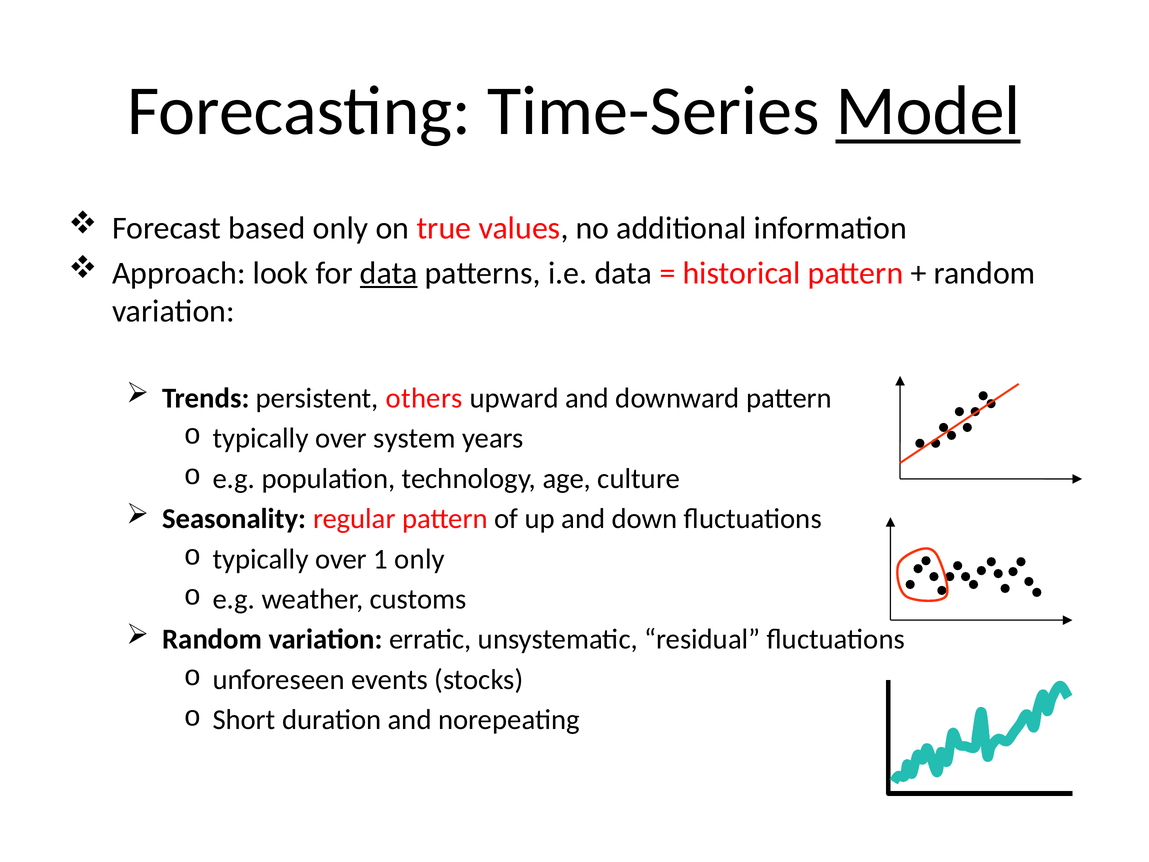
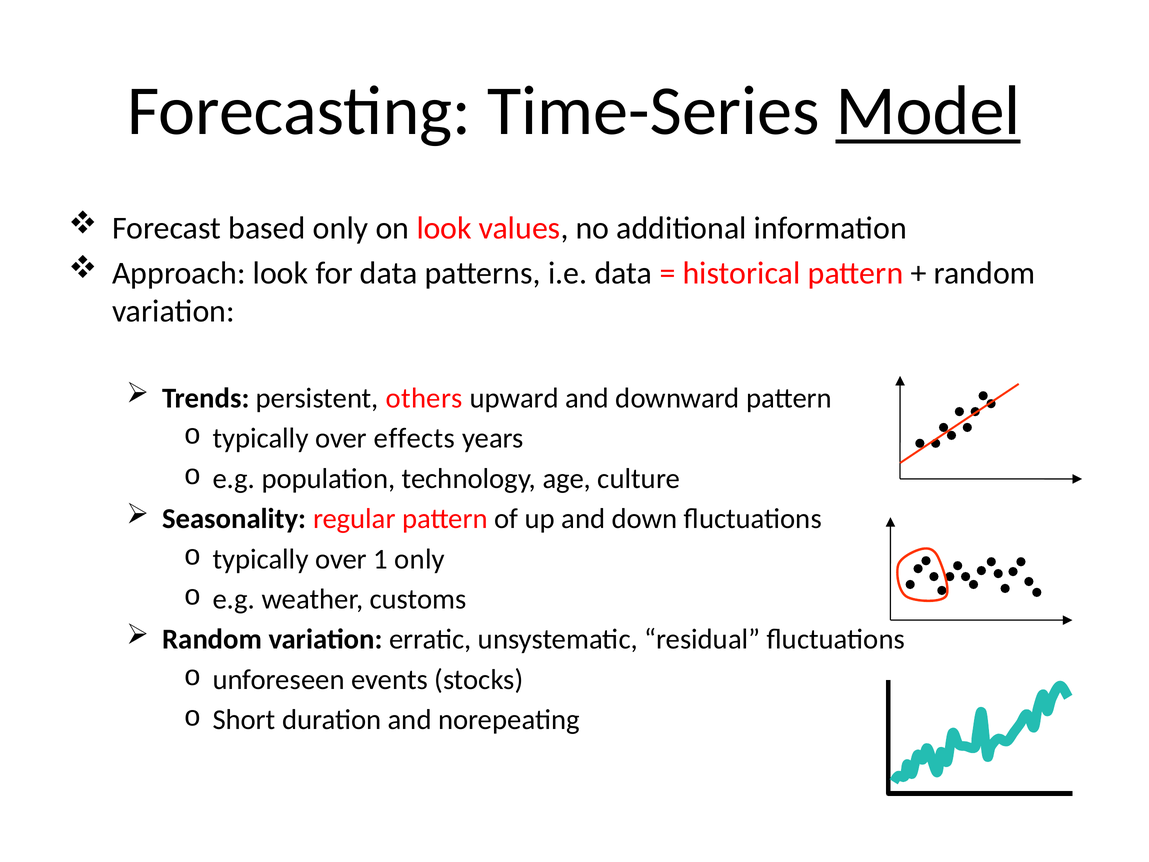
on true: true -> look (444, 228)
data underline: present -> none (389, 273)
system: system -> effects (414, 438)
